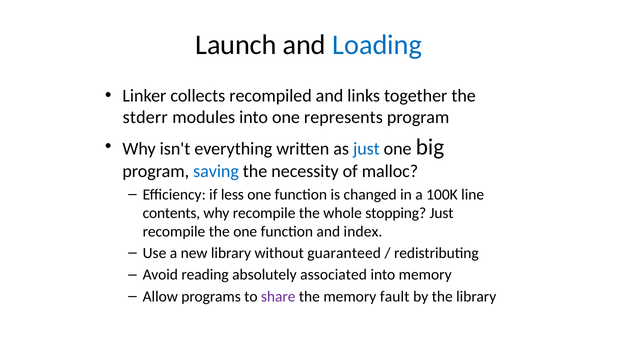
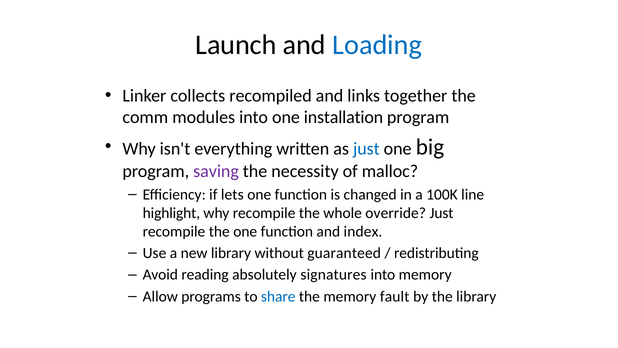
stderr: stderr -> comm (145, 117)
represents: represents -> installation (344, 117)
saving colour: blue -> purple (216, 171)
less: less -> lets (232, 194)
contents: contents -> highlight (171, 213)
stopping: stopping -> override (396, 213)
associated: associated -> signatures (334, 275)
share colour: purple -> blue (278, 296)
